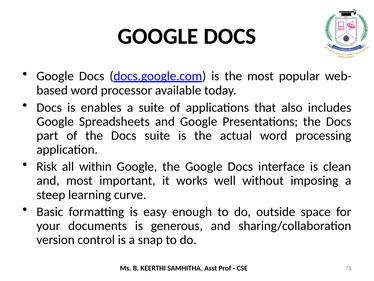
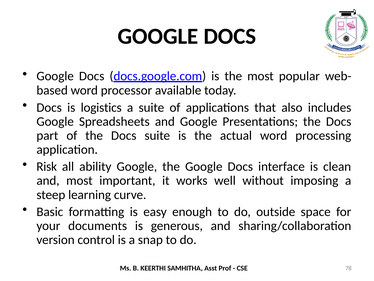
enables: enables -> logistics (101, 107)
within: within -> ability (95, 166)
